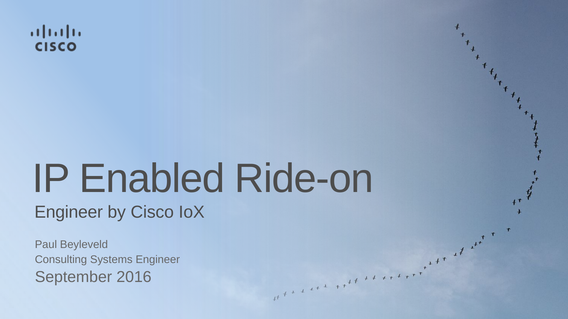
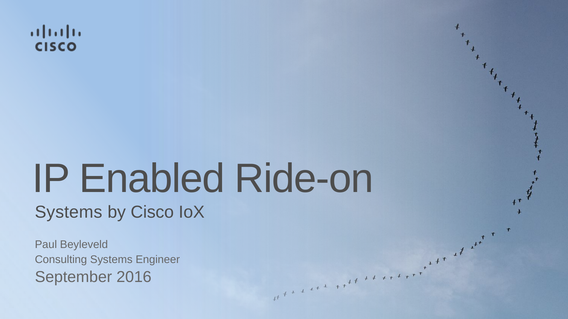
Engineer: Engineer -> Systems (69, 212)
